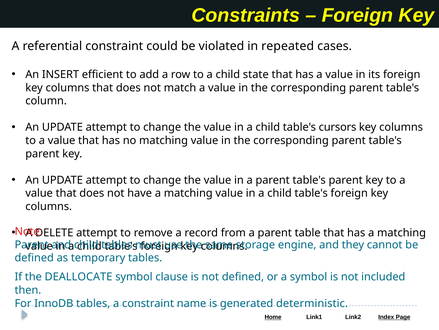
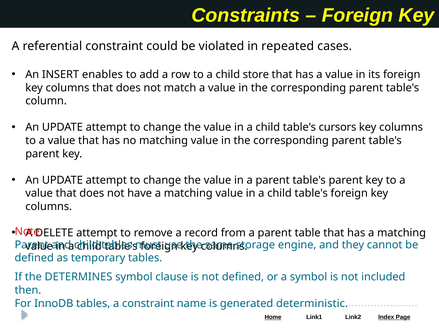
efficient: efficient -> enables (102, 74)
state: state -> store (256, 74)
DEALLOCATE: DEALLOCATE -> DETERMINES (79, 276)
